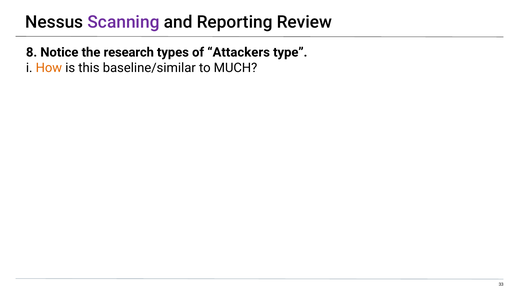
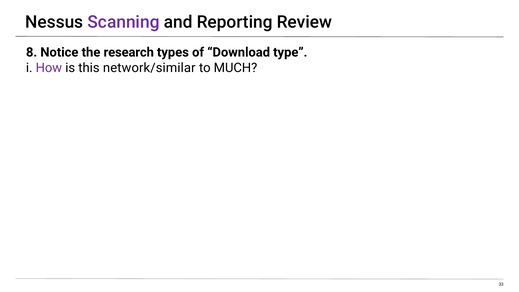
Attackers: Attackers -> Download (239, 52)
How colour: orange -> purple (49, 68)
baseline/similar: baseline/similar -> network/similar (149, 68)
